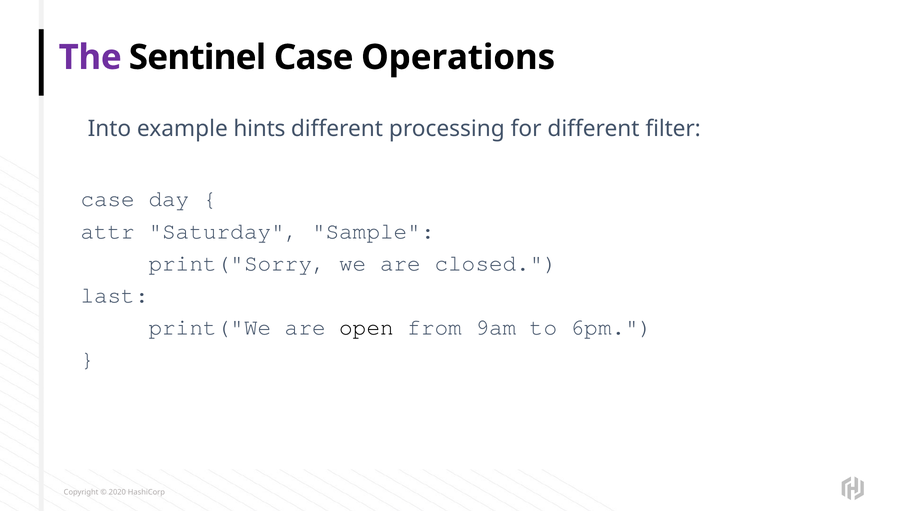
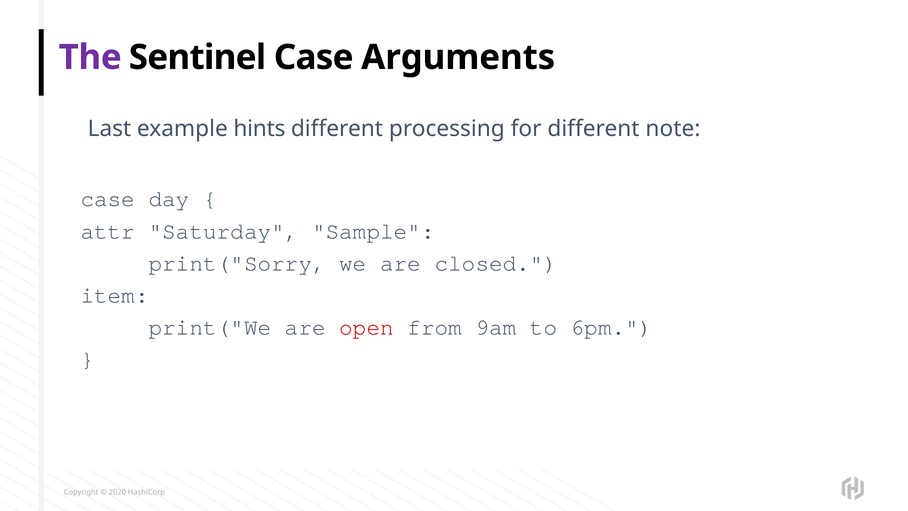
Operations: Operations -> Arguments (458, 57)
Into: Into -> Last (109, 129)
filter: filter -> note (673, 129)
last: last -> item (115, 295)
open colour: black -> red (367, 327)
